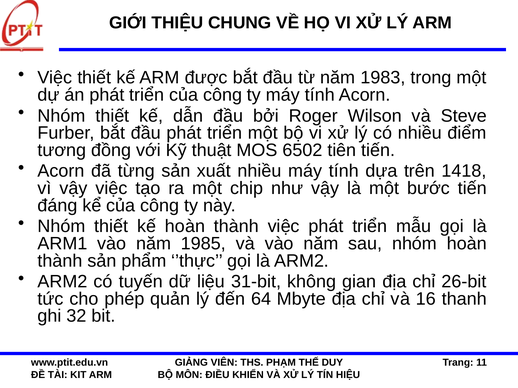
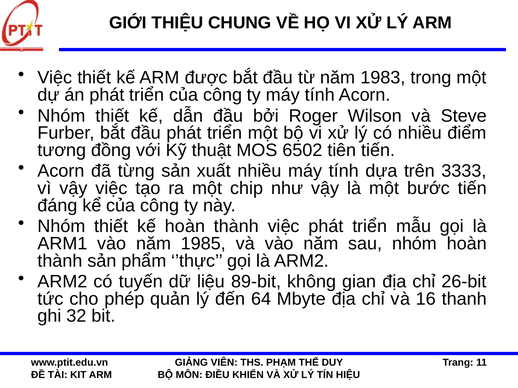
1418: 1418 -> 3333 (464, 171)
31-bit: 31-bit -> 89-bit (256, 282)
